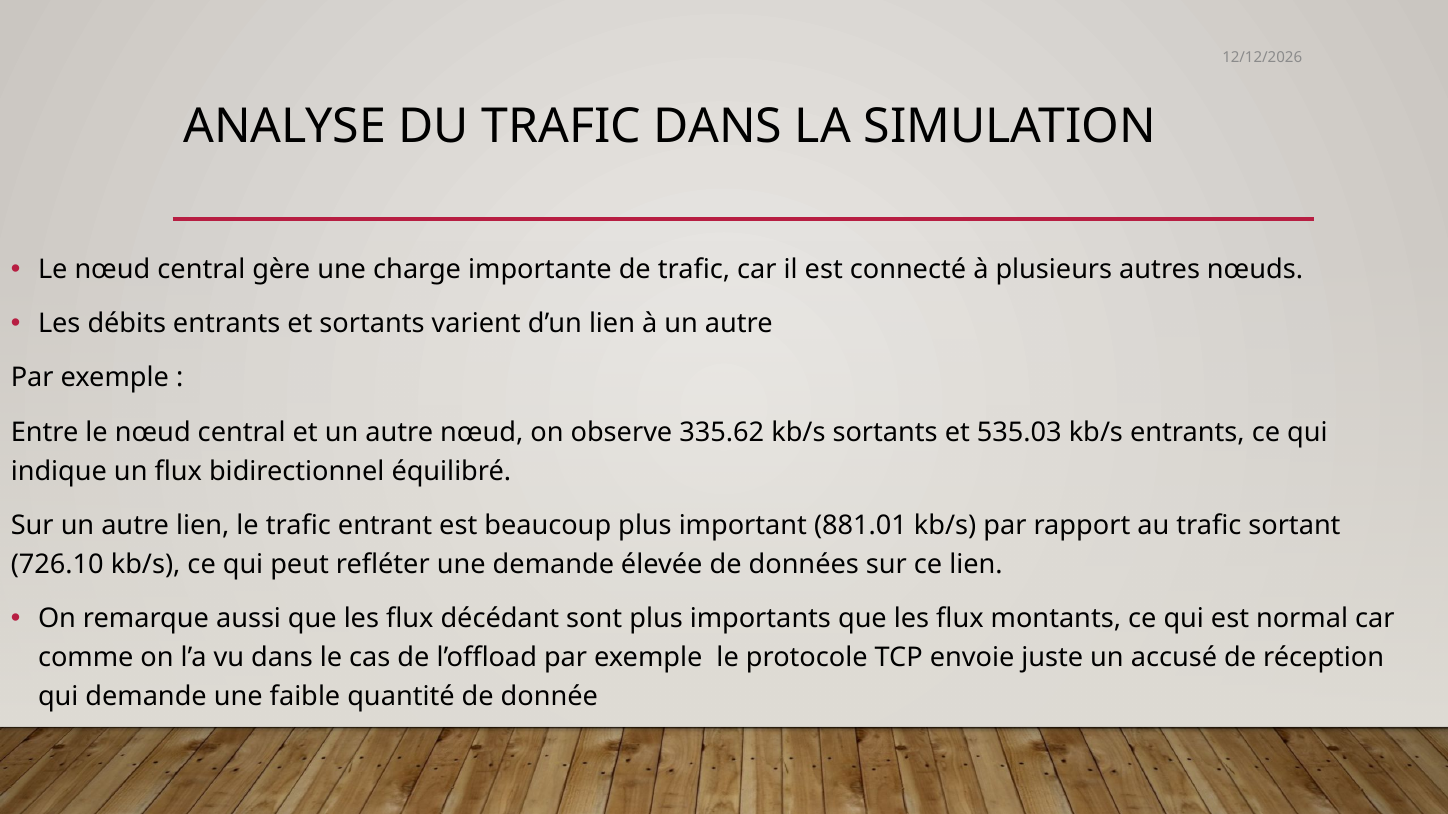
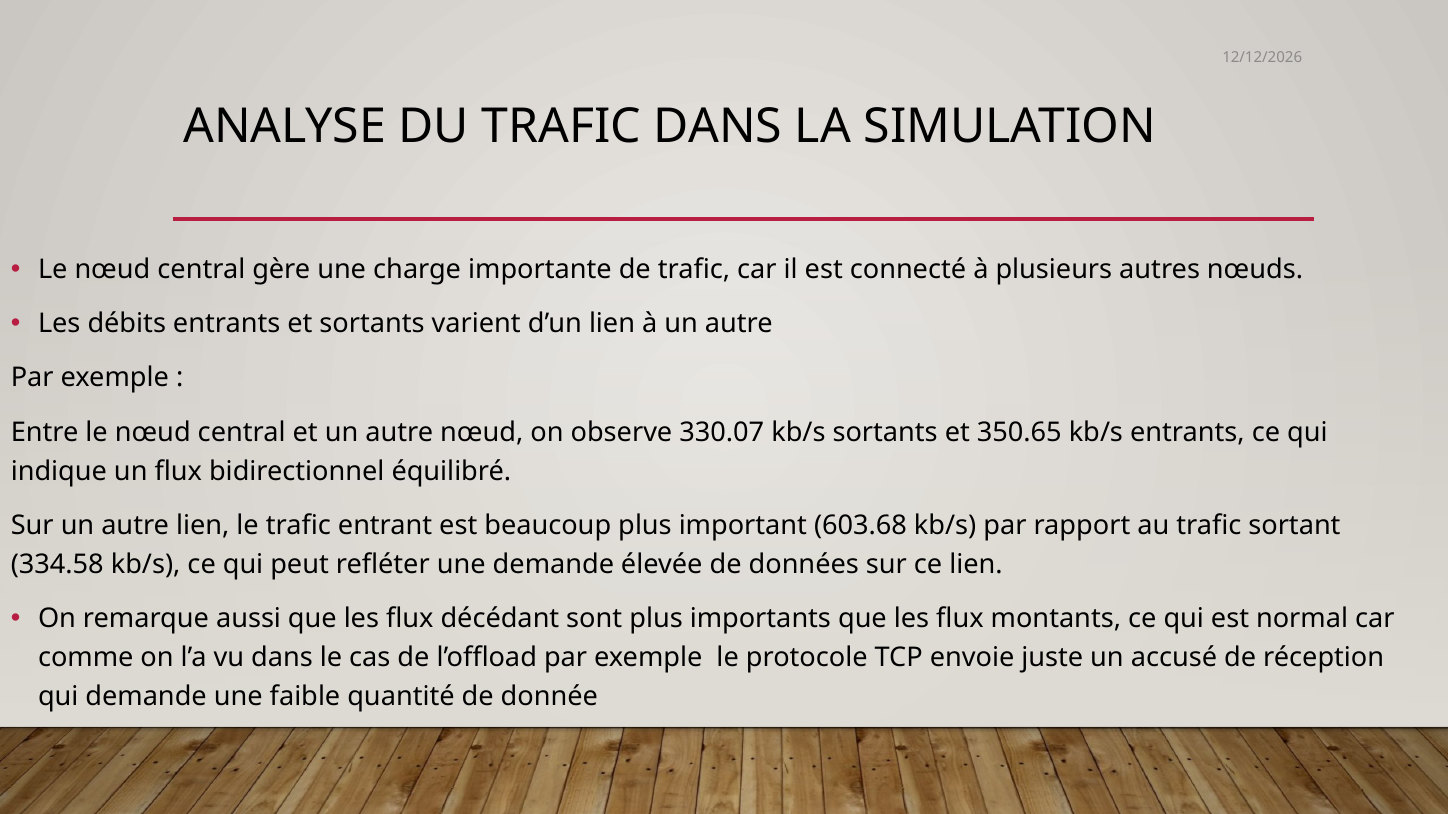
335.62: 335.62 -> 330.07 (722, 432)
535.03: 535.03 -> 350.65 (1019, 432)
881.01: 881.01 -> 603.68 (860, 526)
726.10: 726.10 -> 334.58 (57, 565)
